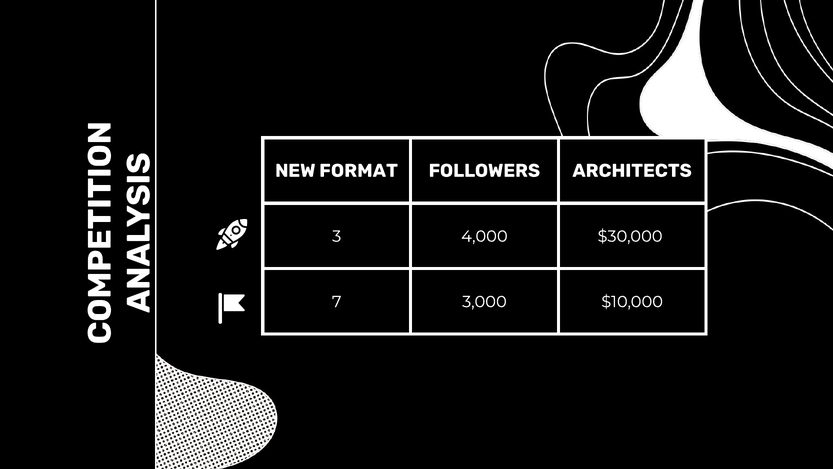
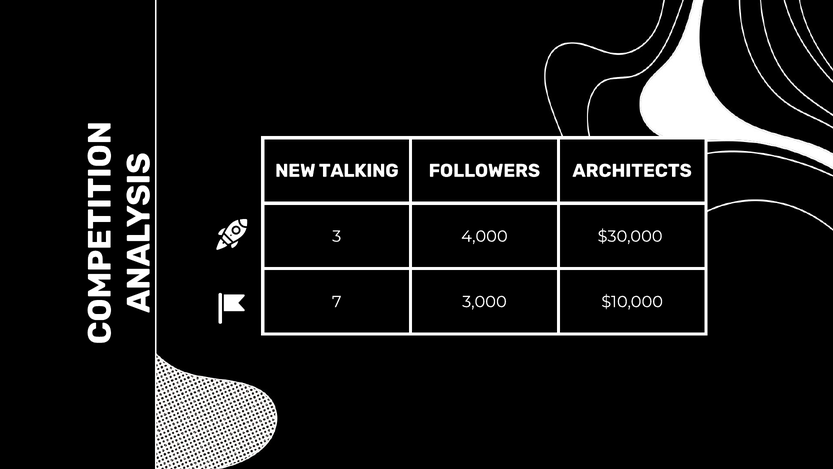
FORMAT: FORMAT -> TALKING (359, 171)
